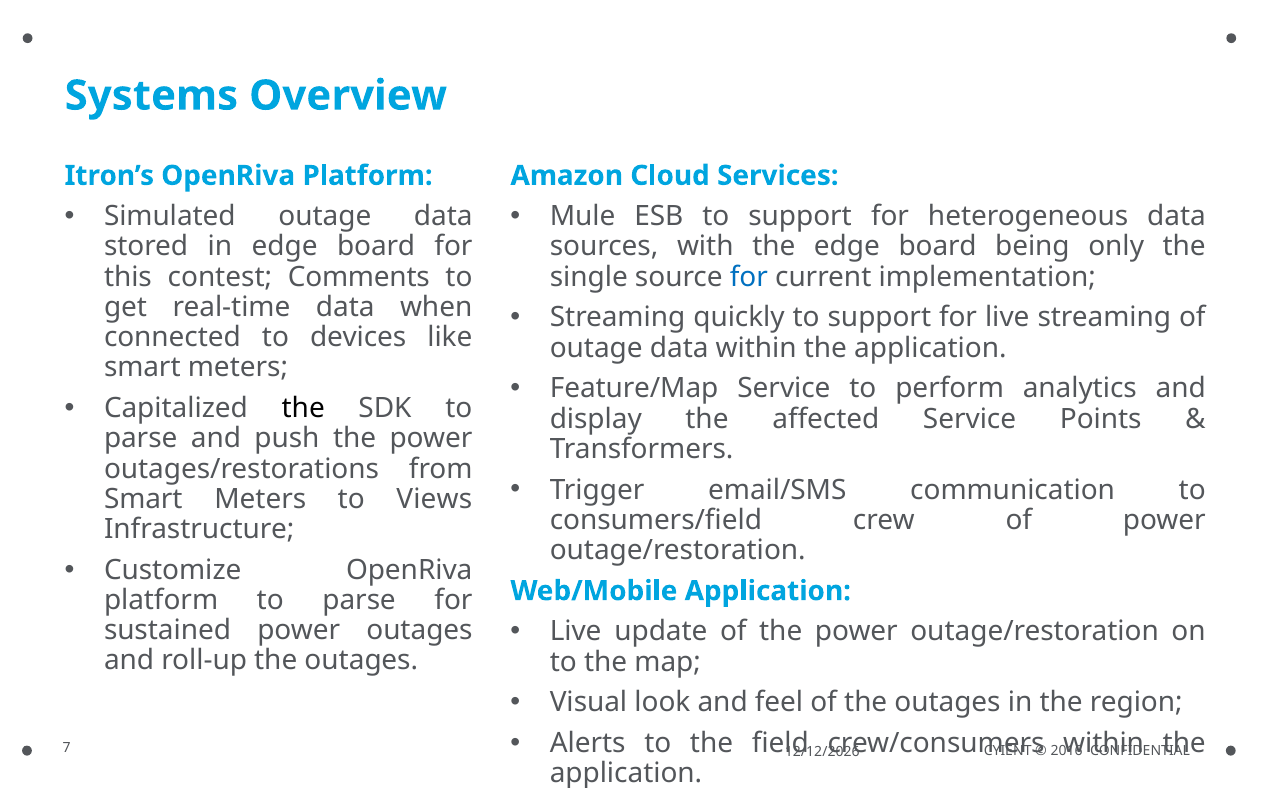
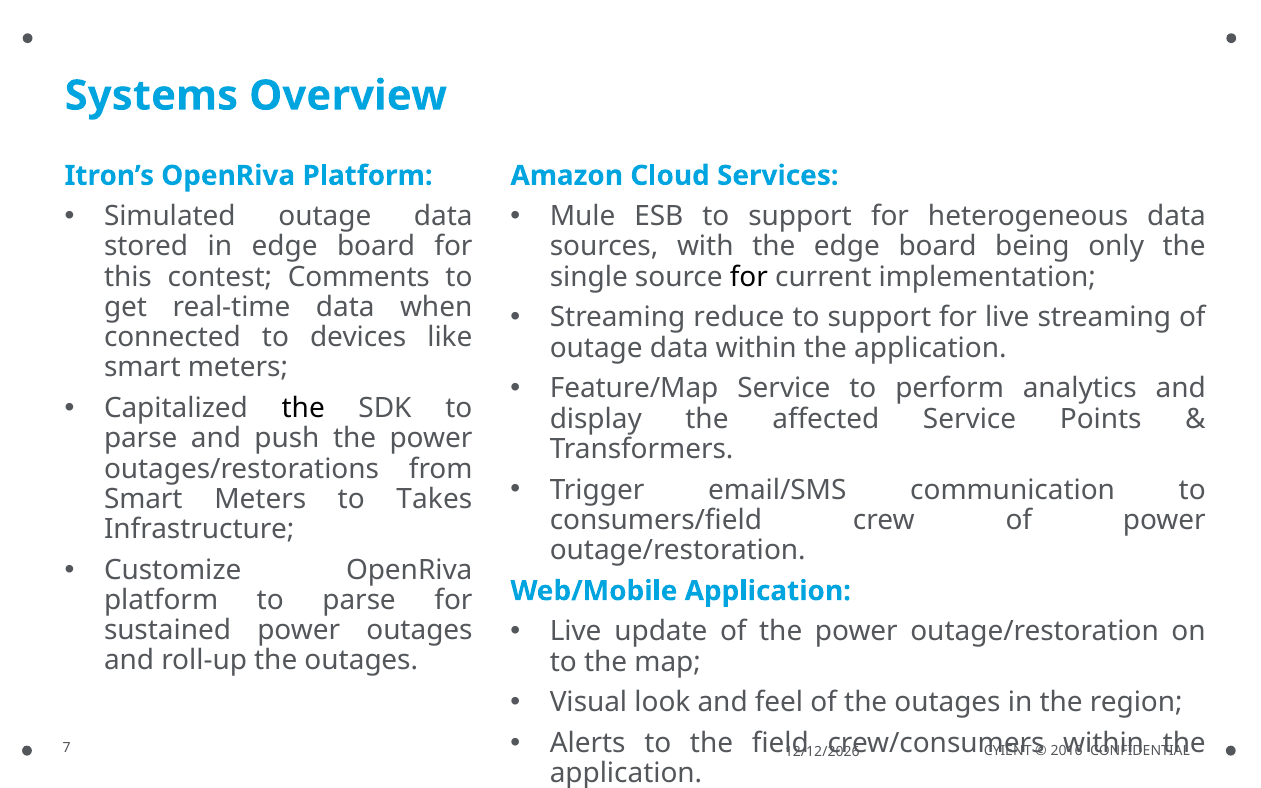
for colour: blue -> black (749, 277)
quickly: quickly -> reduce (739, 318)
Views: Views -> Takes (434, 499)
